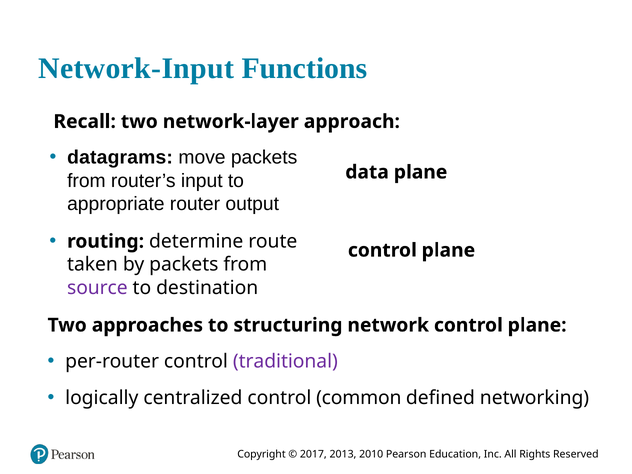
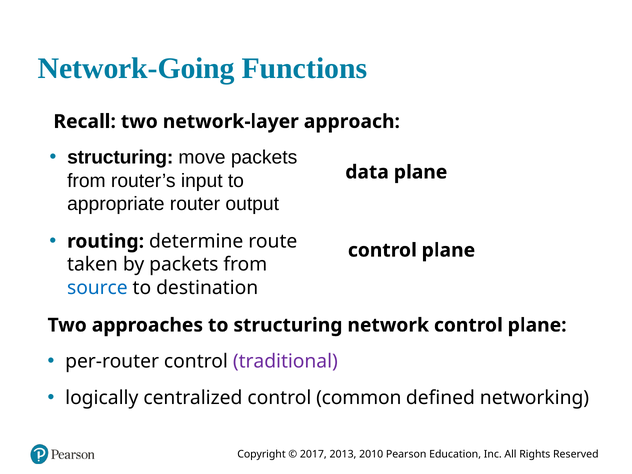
Network-Input: Network-Input -> Network-Going (136, 69)
datagrams: datagrams -> structuring (120, 158)
source colour: purple -> blue (97, 288)
